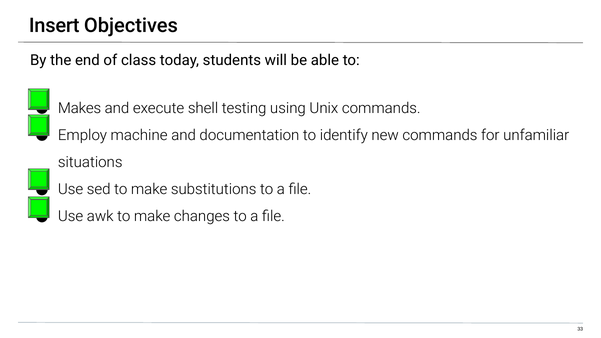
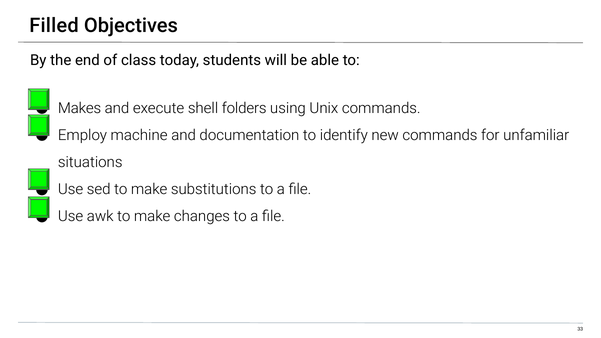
Insert: Insert -> Filled (54, 25)
testing: testing -> folders (244, 108)
